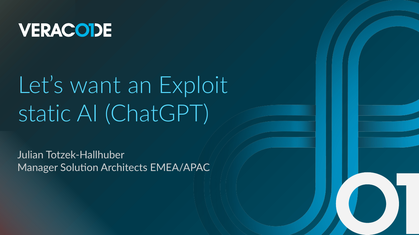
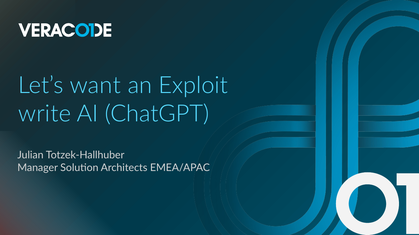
static: static -> write (45, 114)
